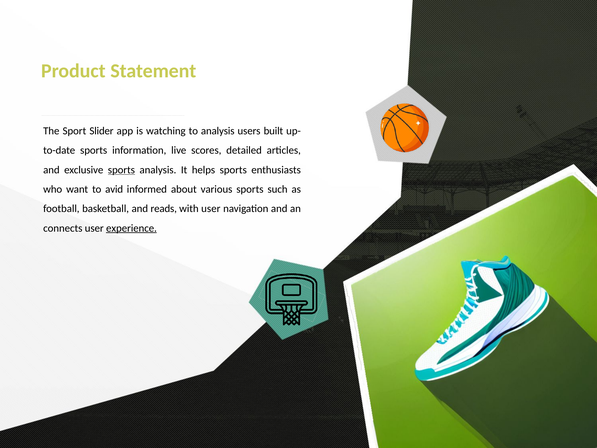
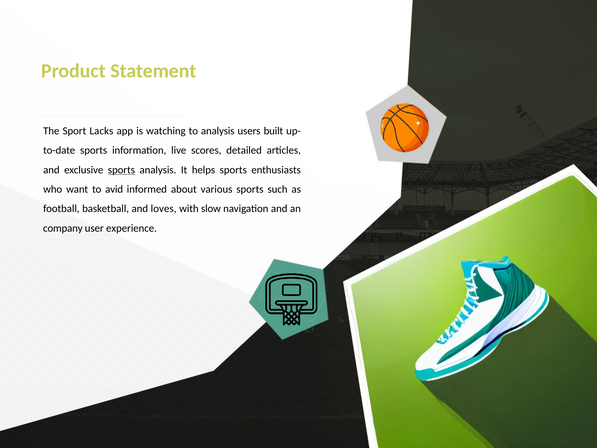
Slider: Slider -> Lacks (101, 131)
reads: reads -> loves (164, 209)
with user: user -> slow (211, 209)
connects: connects -> company (63, 228)
experience underline: present -> none (131, 228)
